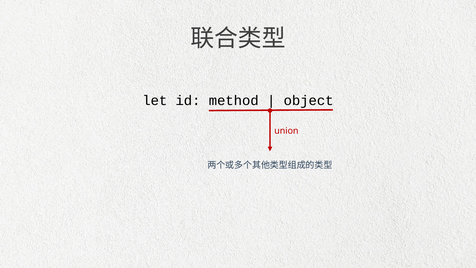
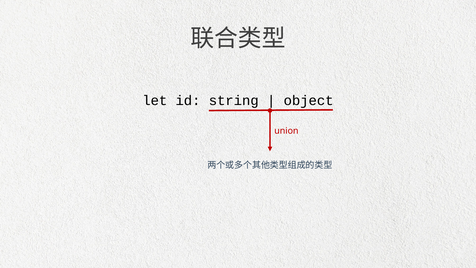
method: method -> string (234, 100)
